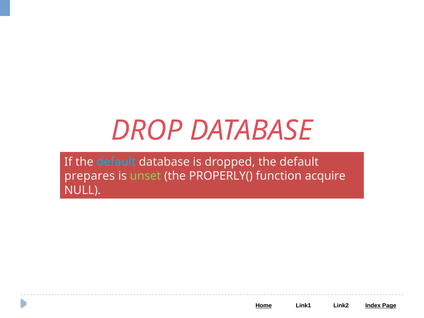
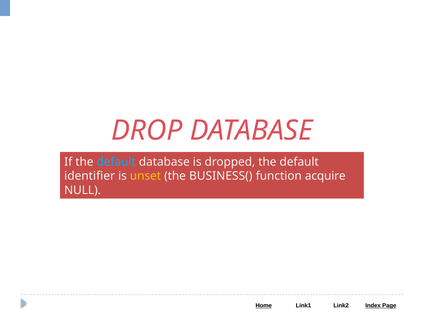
prepares: prepares -> identifier (90, 176)
unset colour: light green -> yellow (145, 176)
PROPERLY(: PROPERLY( -> BUSINESS( (221, 176)
